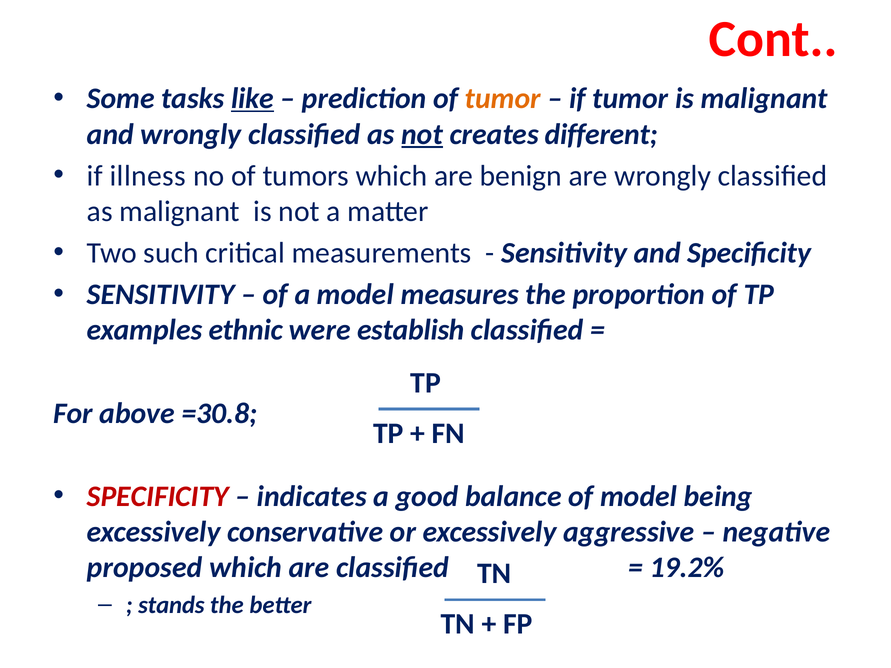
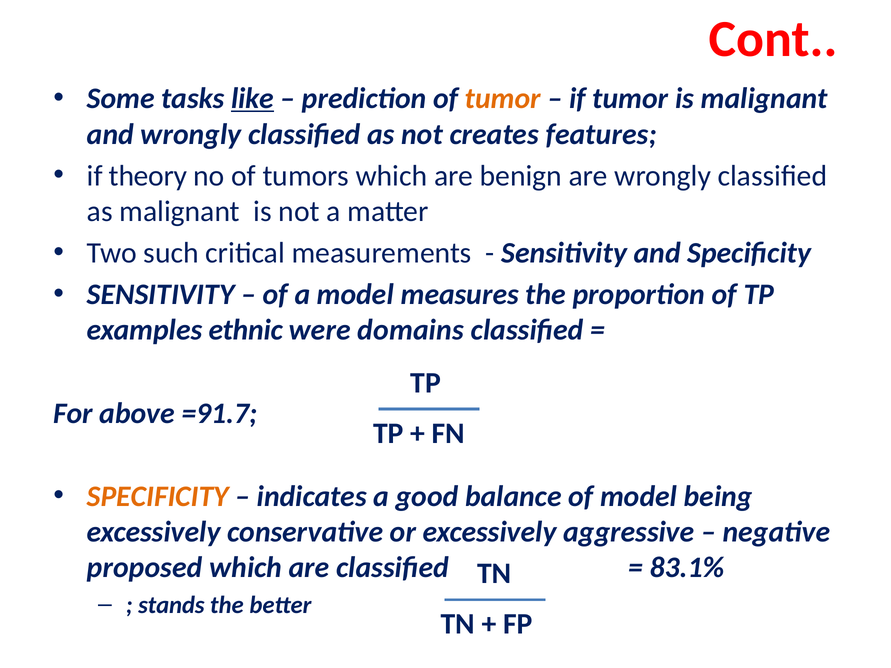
not underline: present -> none (422, 134)
different: different -> features (601, 134)
illness: illness -> theory (148, 176)
establish: establish -> domains (411, 330)
=30.8: =30.8 -> =91.7 (220, 413)
SPECIFICITY colour: red -> orange (158, 497)
19.2%: 19.2% -> 83.1% (687, 568)
